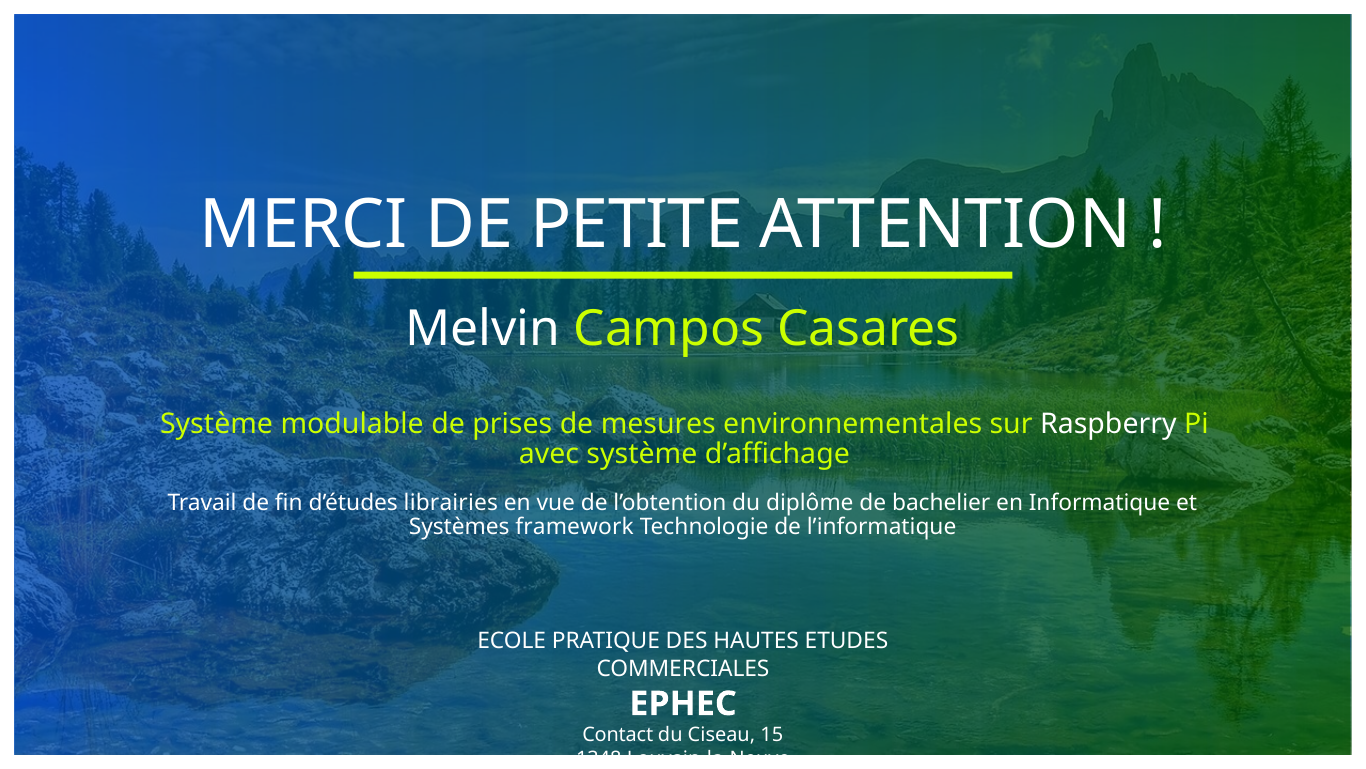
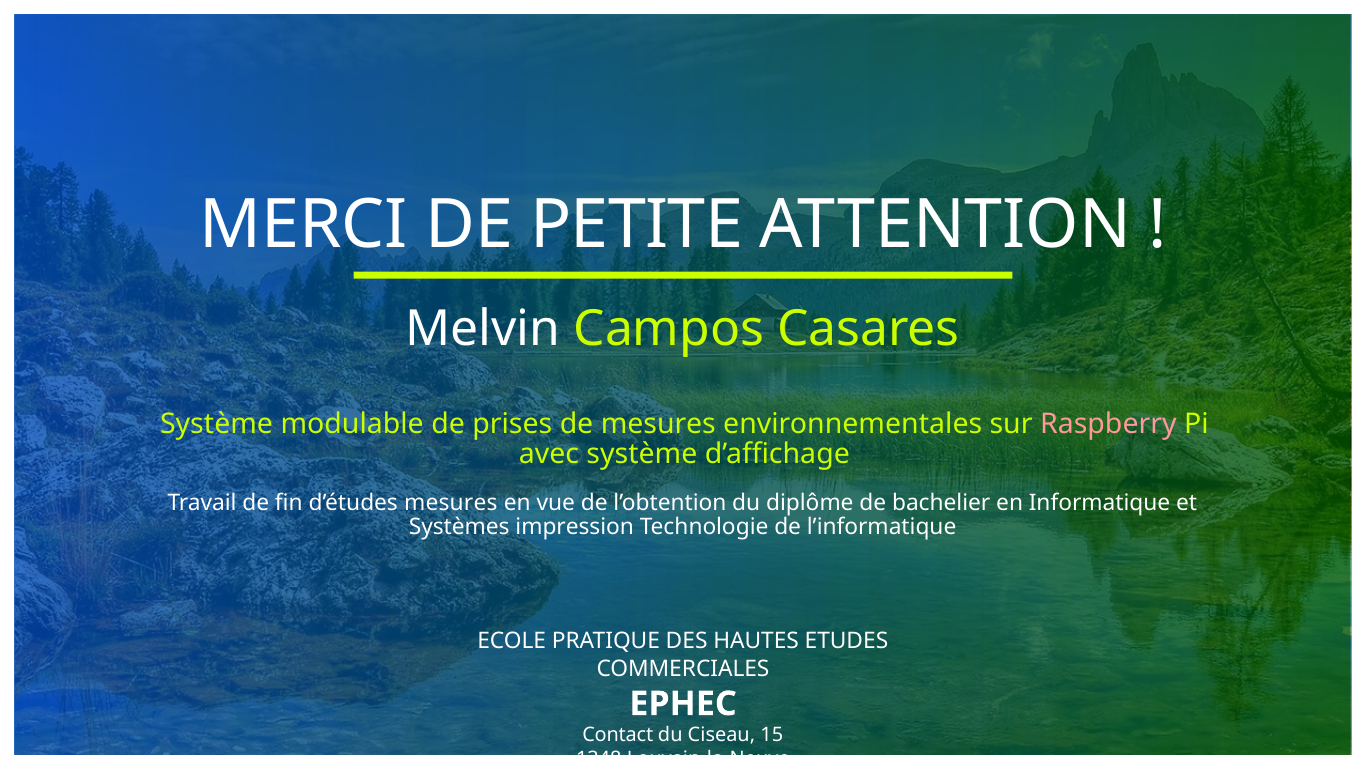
Raspberry colour: white -> pink (1108, 423)
d’études librairies: librairies -> mesures (451, 502)
framework: framework -> impression (575, 527)
